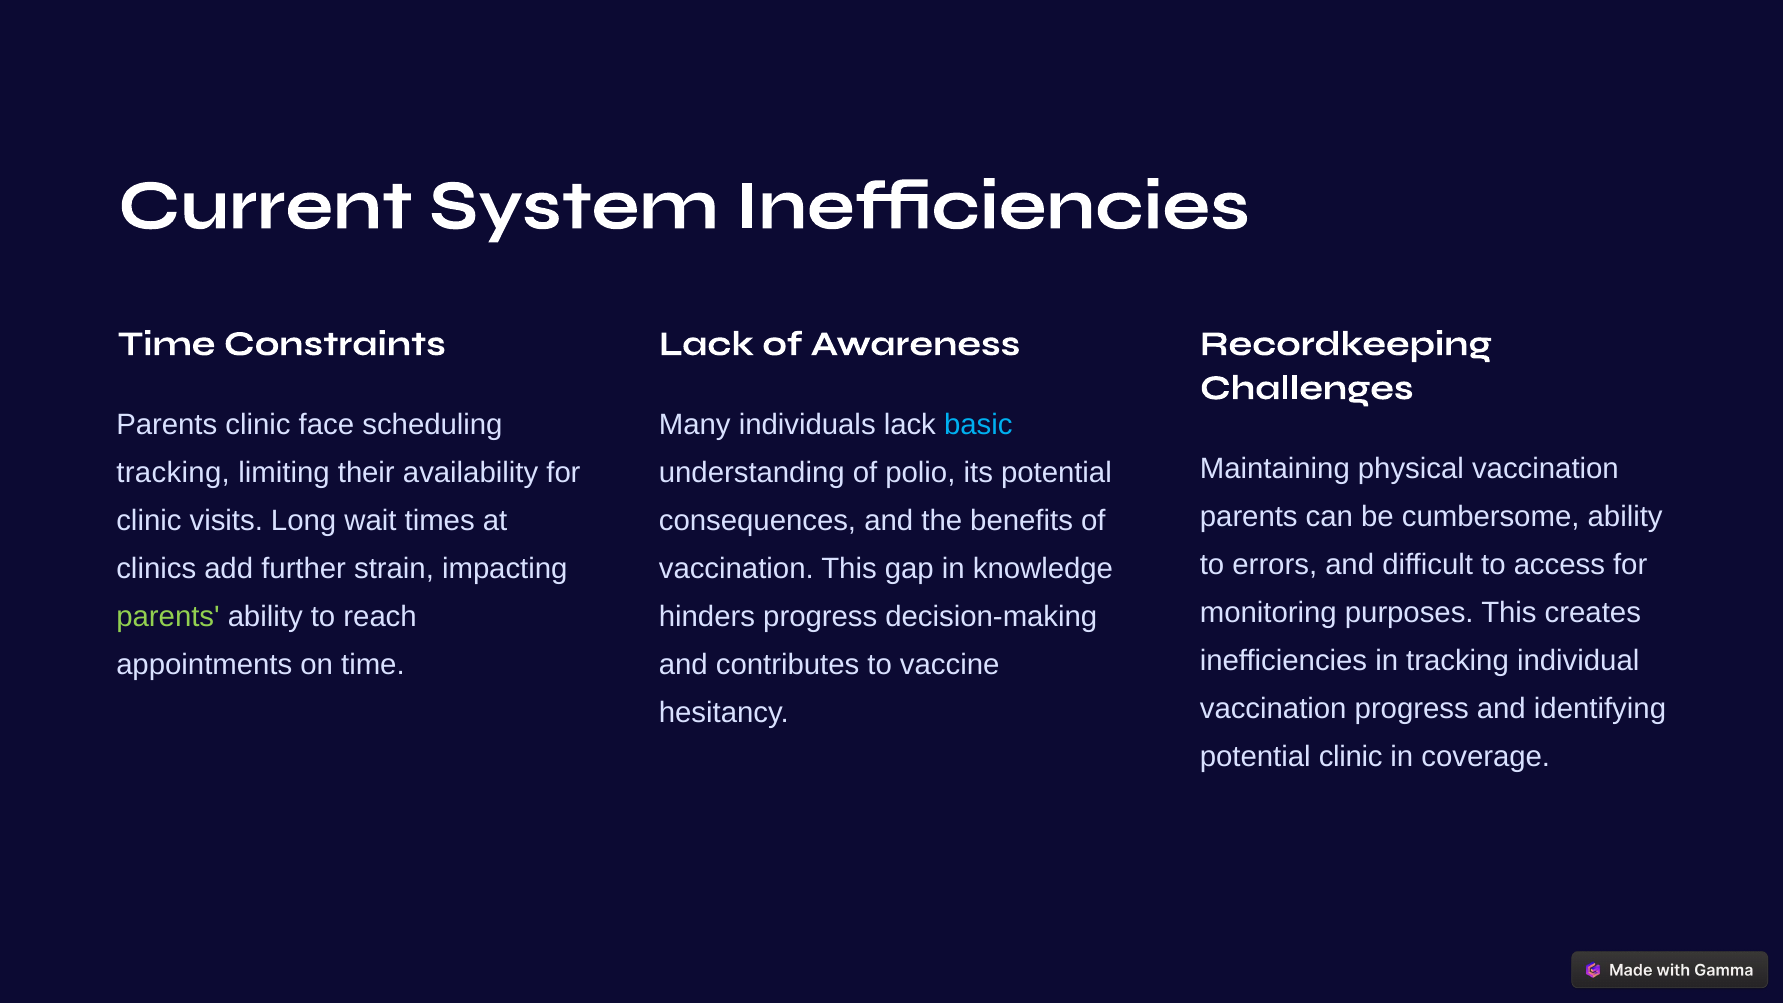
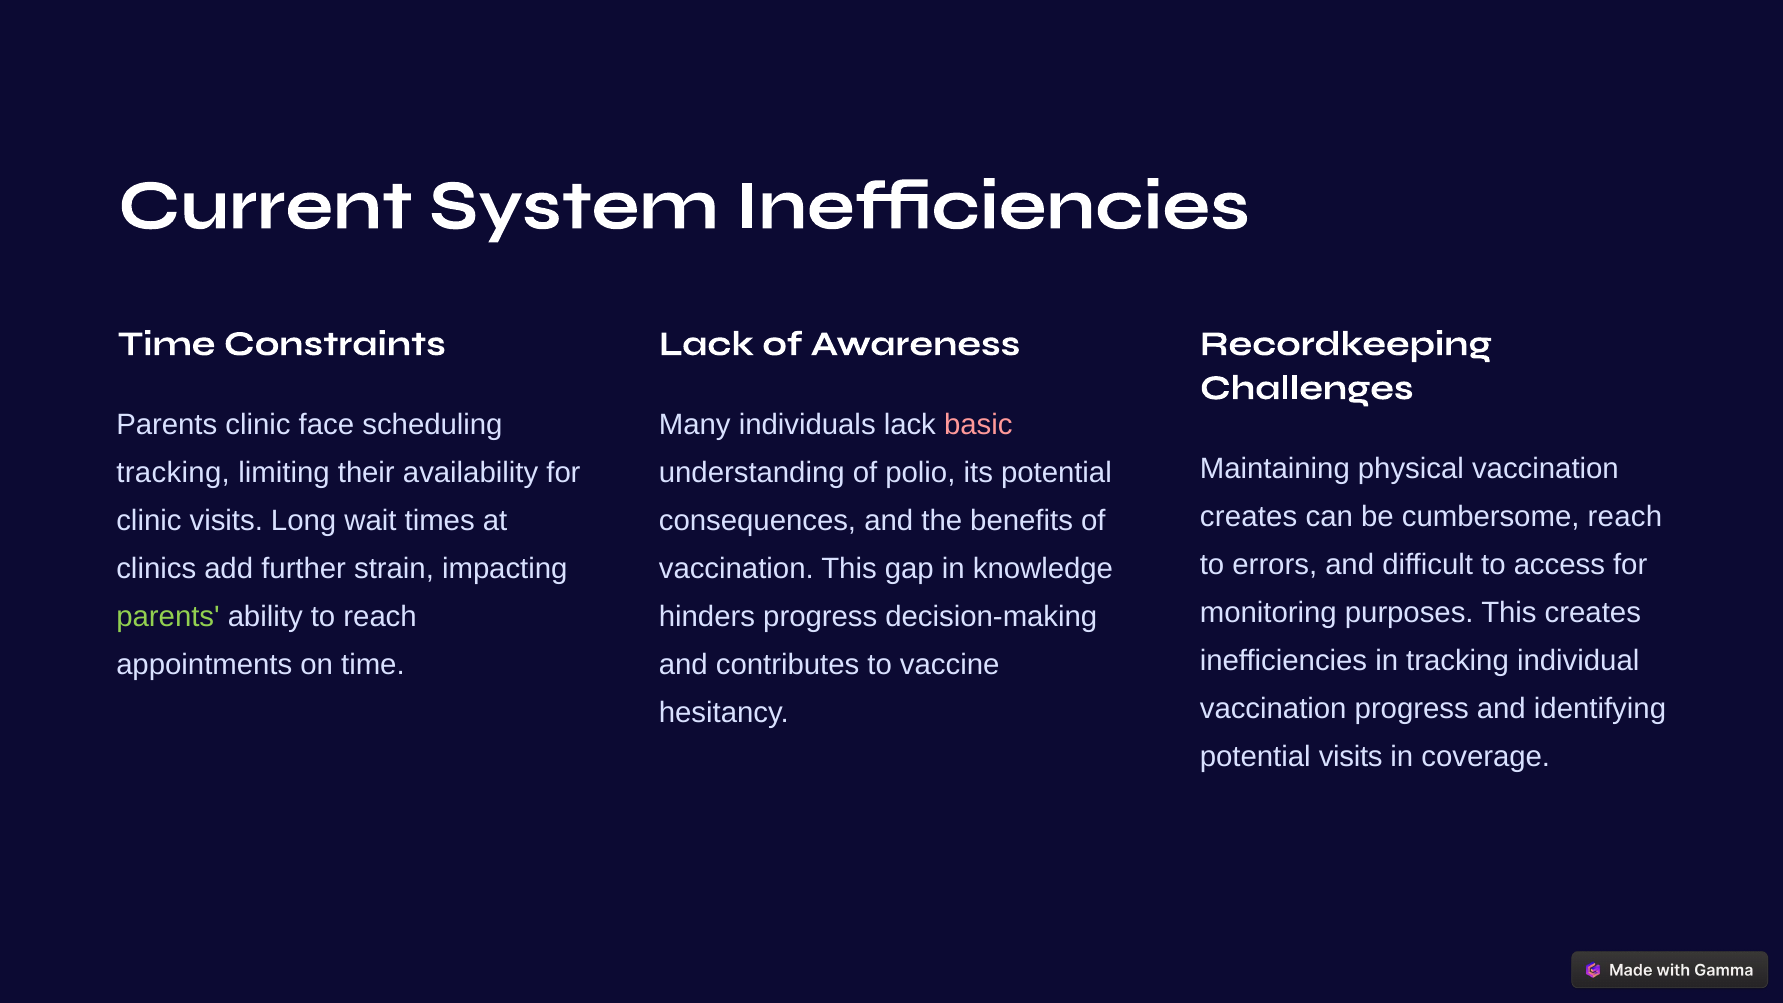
basic colour: light blue -> pink (978, 425)
parents: parents -> creates (1249, 517)
cumbersome ability: ability -> reach (1625, 517)
potential clinic: clinic -> visits (1351, 757)
